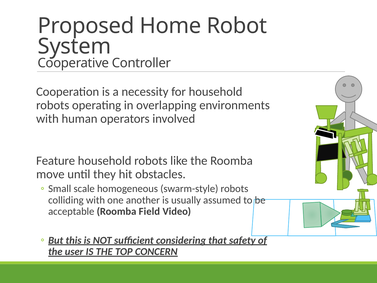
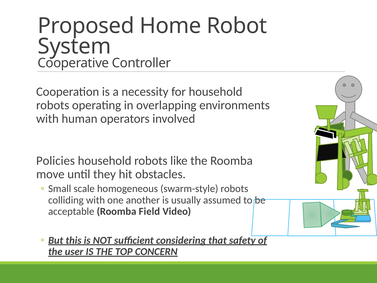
Feature: Feature -> Policies (56, 160)
